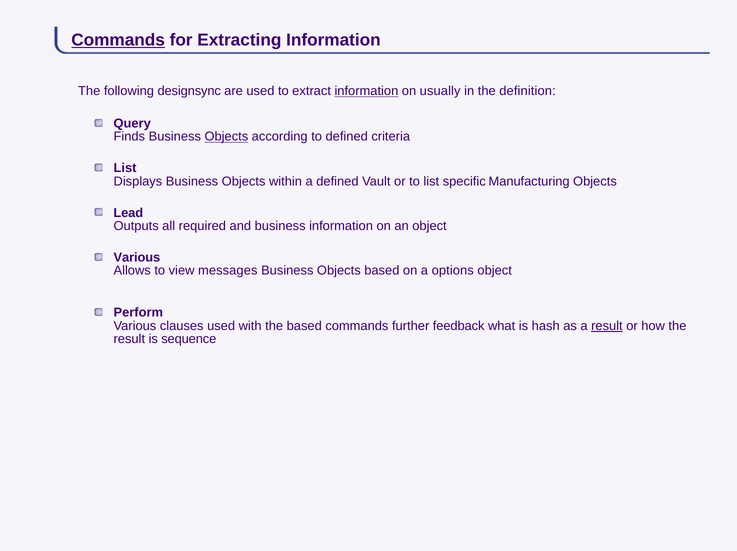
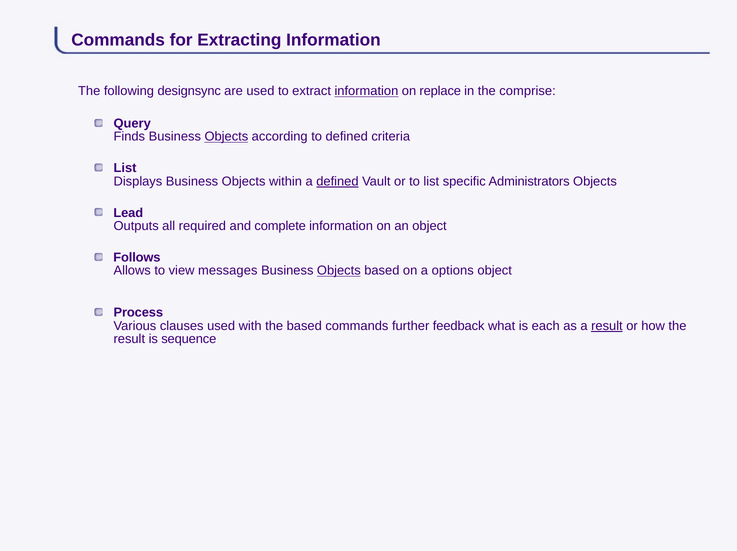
Commands underline: present -> none (118, 40)
usually: usually -> replace (440, 91)
definition: definition -> comprise (528, 91)
defined underline: none -> present (337, 181)
Manufacturing: Manufacturing -> Administrators (529, 181)
and business: business -> complete (280, 226)
Various: Various -> Follows (137, 257)
Objects underline: none -> present (339, 270)
Perform: Perform -> Process (138, 313)
hash: hash -> each (546, 326)
